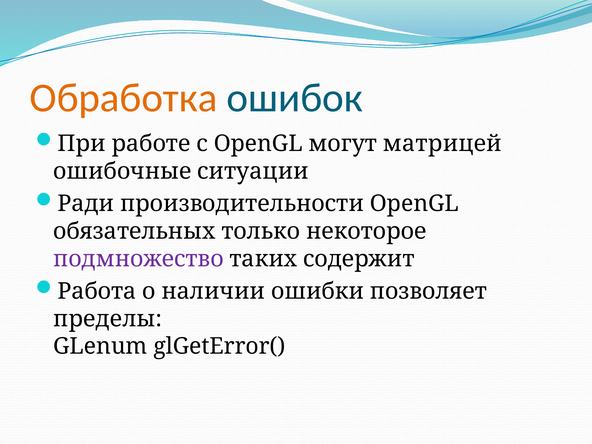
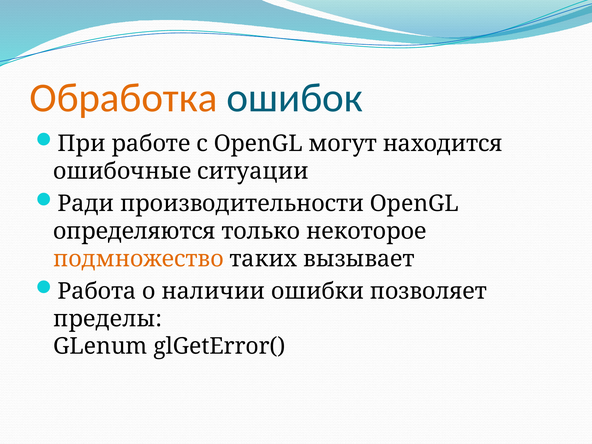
матрицей: матрицей -> находится (443, 144)
обязательных: обязательных -> определяются (134, 231)
подмножество colour: purple -> orange (138, 259)
содержит: содержит -> вызывает (359, 259)
